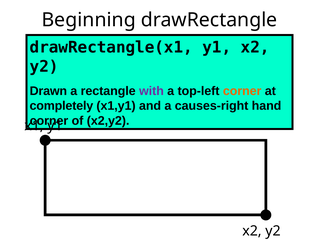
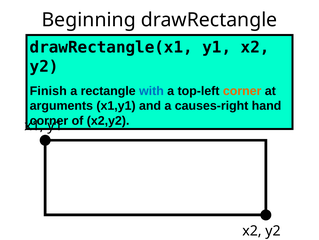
Drawn: Drawn -> Finish (48, 91)
with colour: purple -> blue (151, 91)
completely: completely -> arguments (61, 106)
